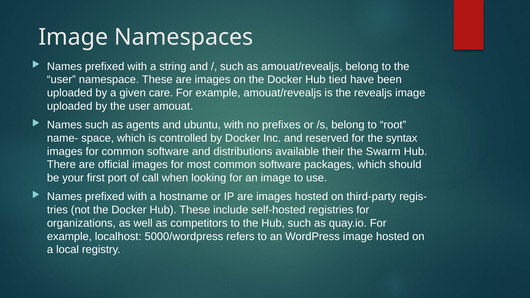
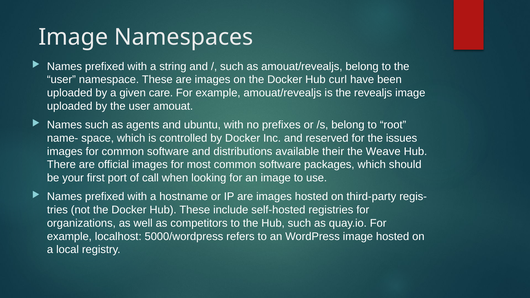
tied: tied -> curl (338, 80)
syntax: syntax -> issues (402, 138)
Swarm: Swarm -> Weave (383, 151)
